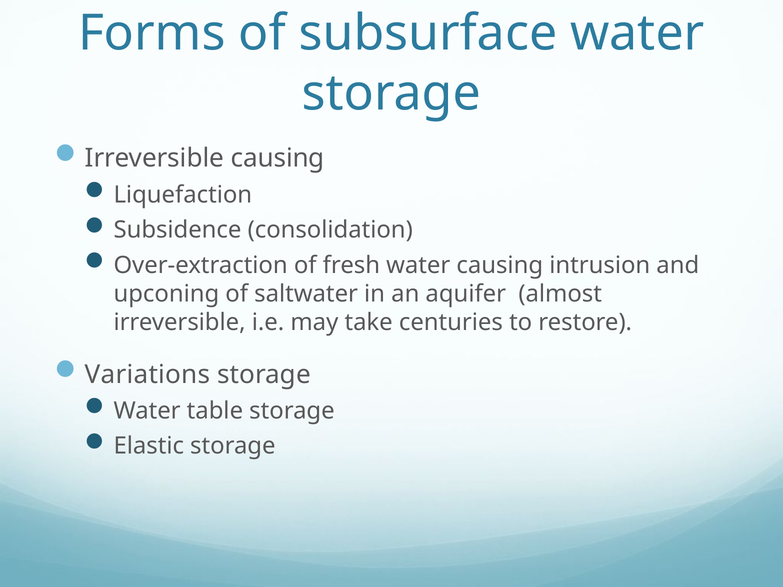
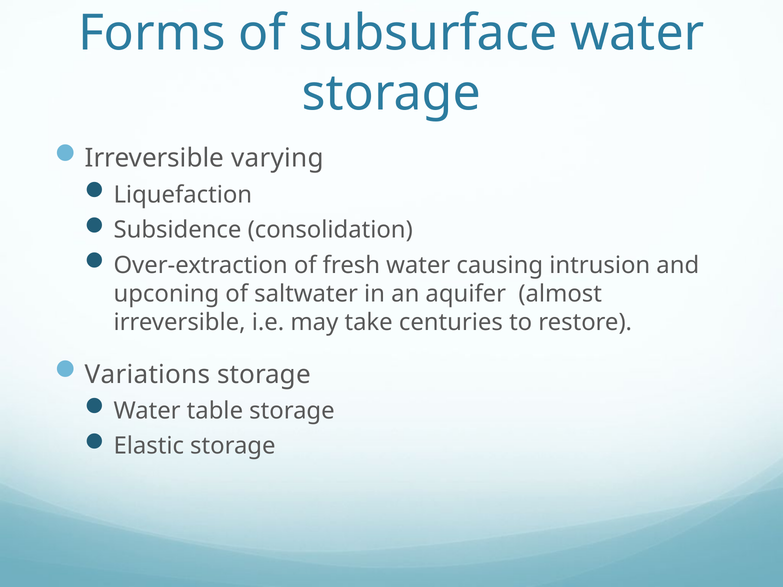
Irreversible causing: causing -> varying (278, 158)
